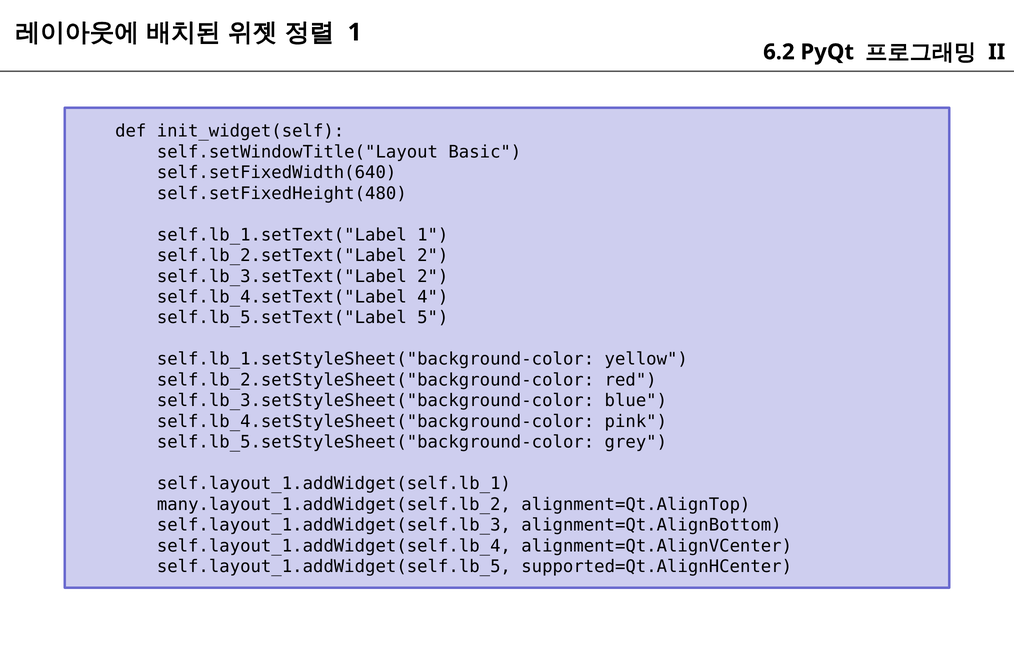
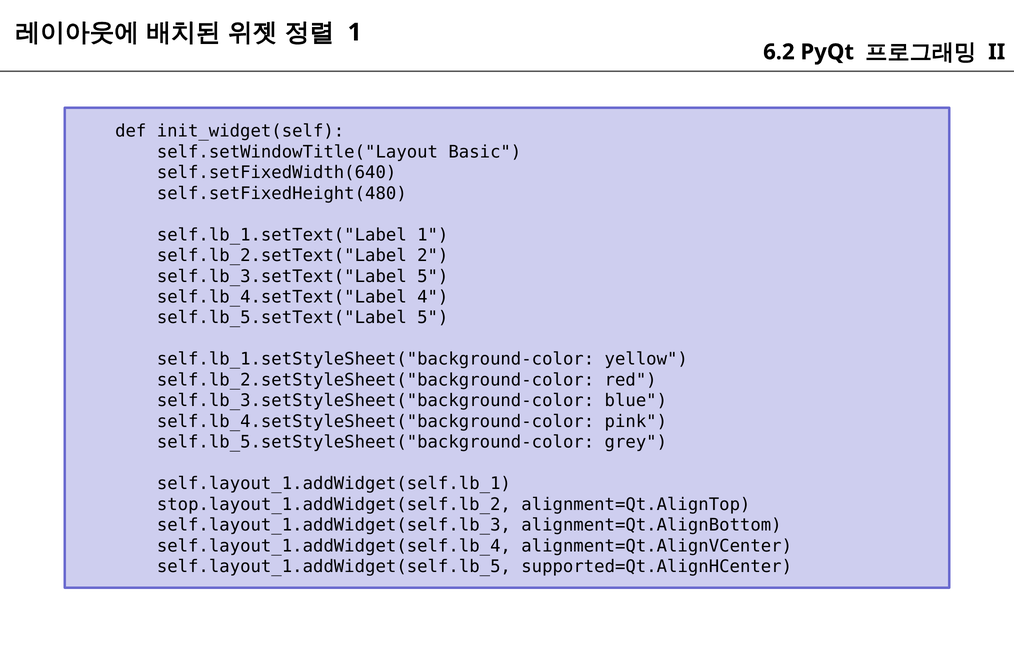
self.lb_3.setText("Label 2: 2 -> 5 (433, 276)
many.layout_1.addWidget(self.lb_2: many.layout_1.addWidget(self.lb_2 -> stop.layout_1.addWidget(self.lb_2 (334, 504)
